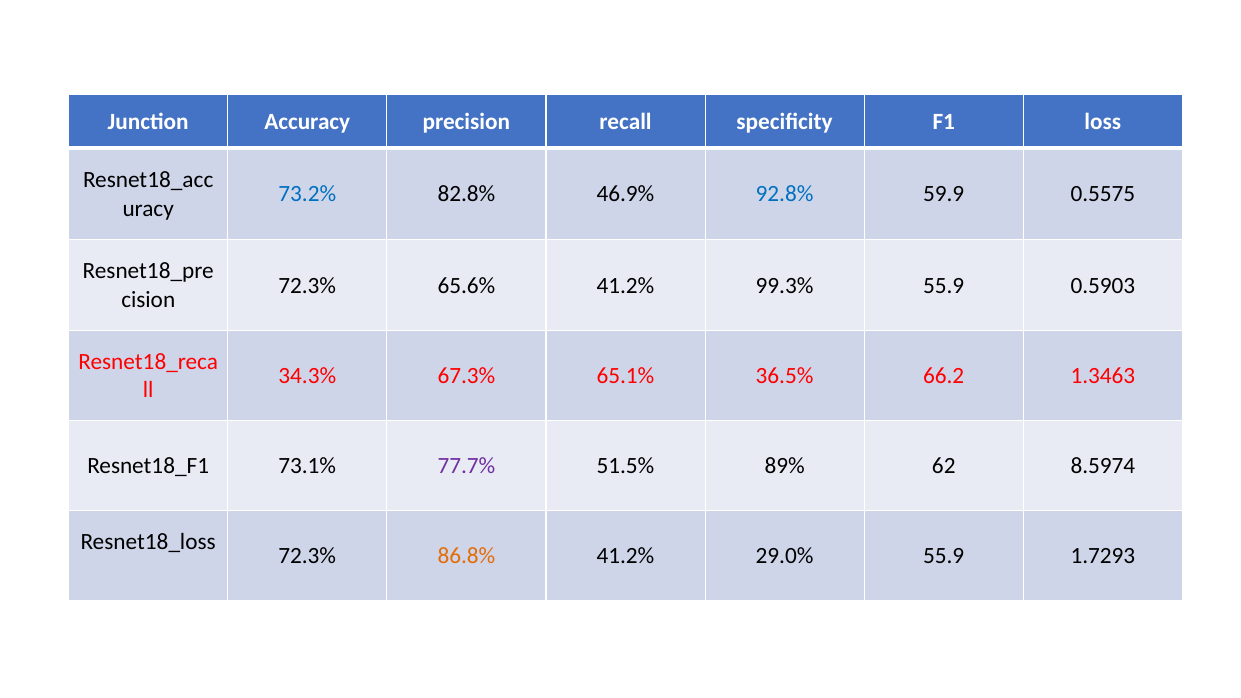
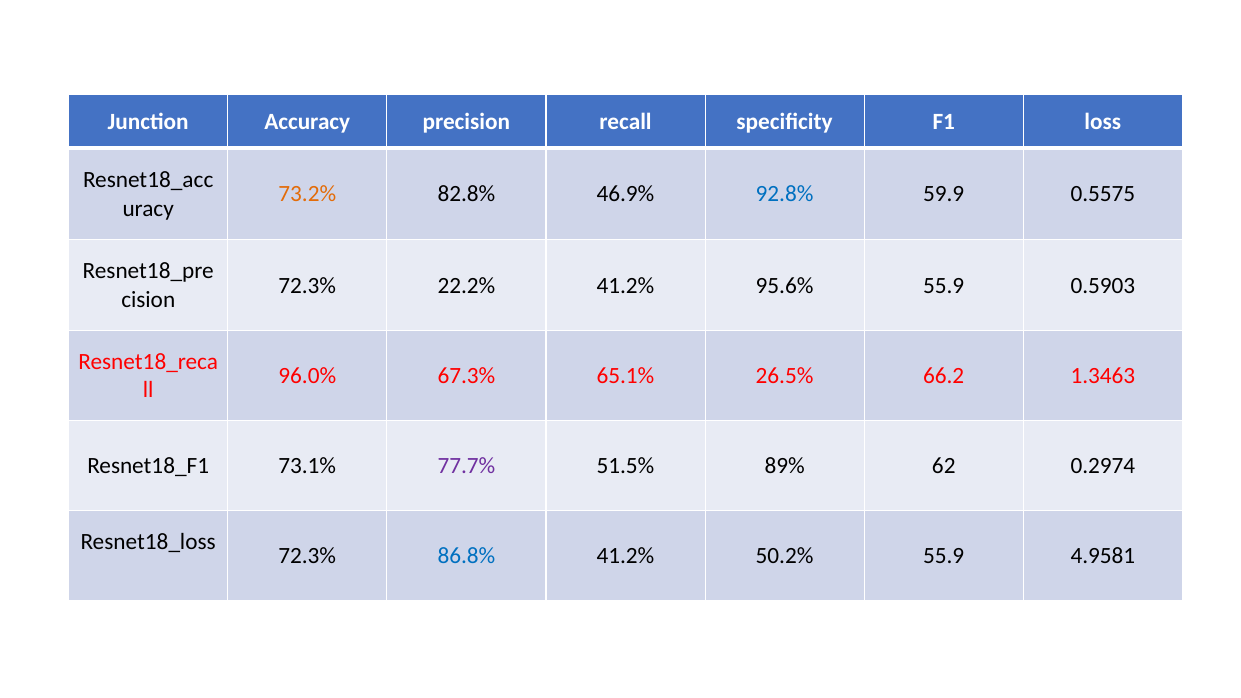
73.2% colour: blue -> orange (307, 194)
65.6%: 65.6% -> 22.2% (466, 285)
99.3%: 99.3% -> 95.6% (785, 285)
34.3%: 34.3% -> 96.0% (307, 376)
36.5%: 36.5% -> 26.5% (785, 376)
8.5974: 8.5974 -> 0.2974 (1103, 466)
86.8% colour: orange -> blue (466, 556)
29.0%: 29.0% -> 50.2% (785, 556)
1.7293: 1.7293 -> 4.9581 (1103, 556)
